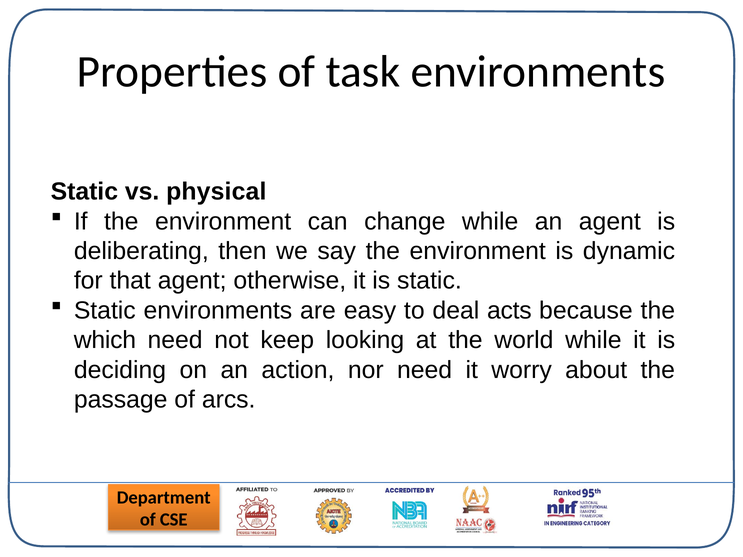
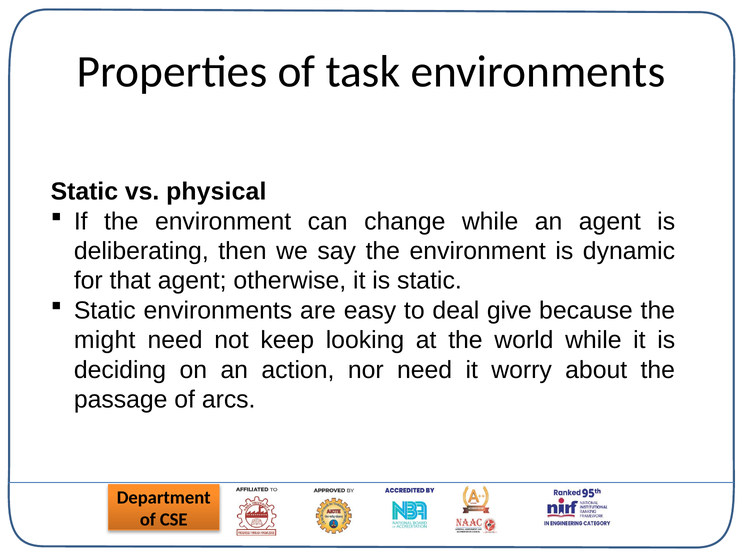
acts: acts -> give (509, 311)
which: which -> might (105, 340)
